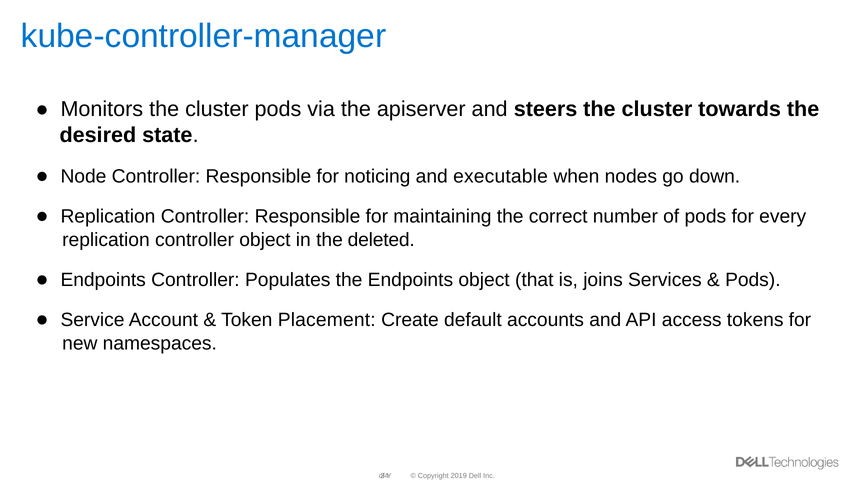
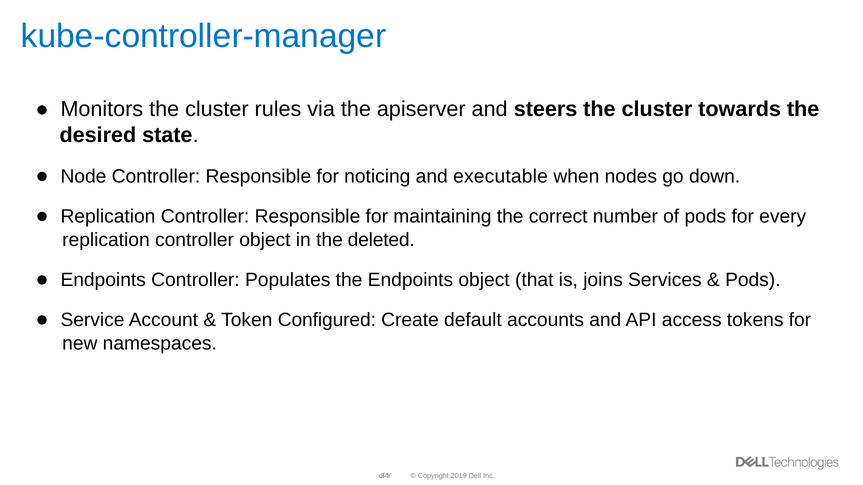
cluster pods: pods -> rules (278, 109)
Placement: Placement -> Configured (327, 320)
